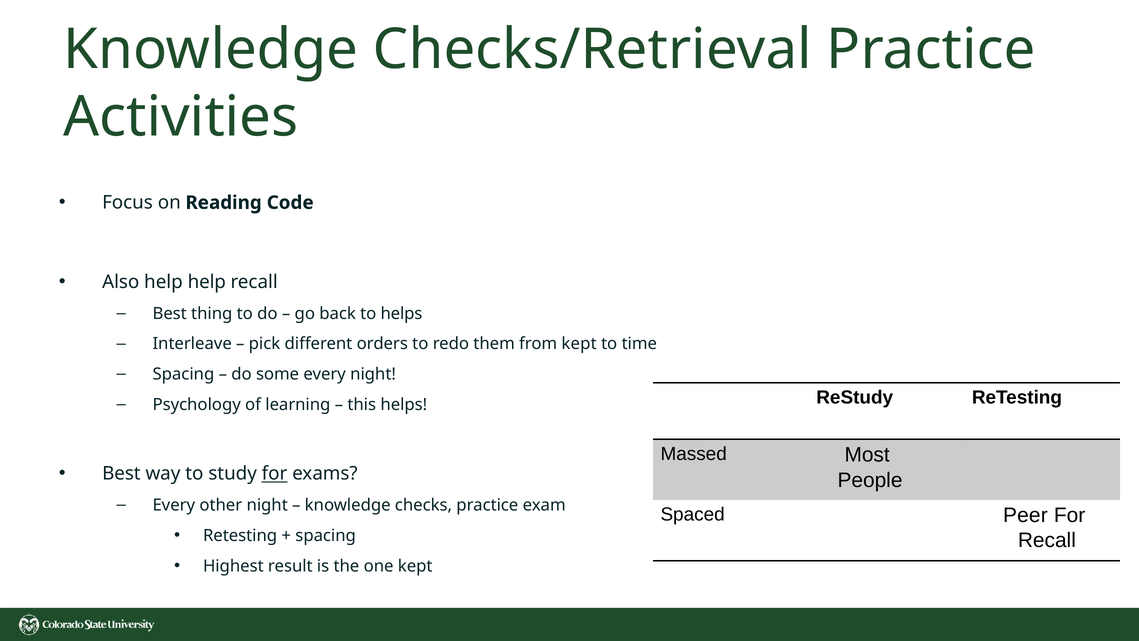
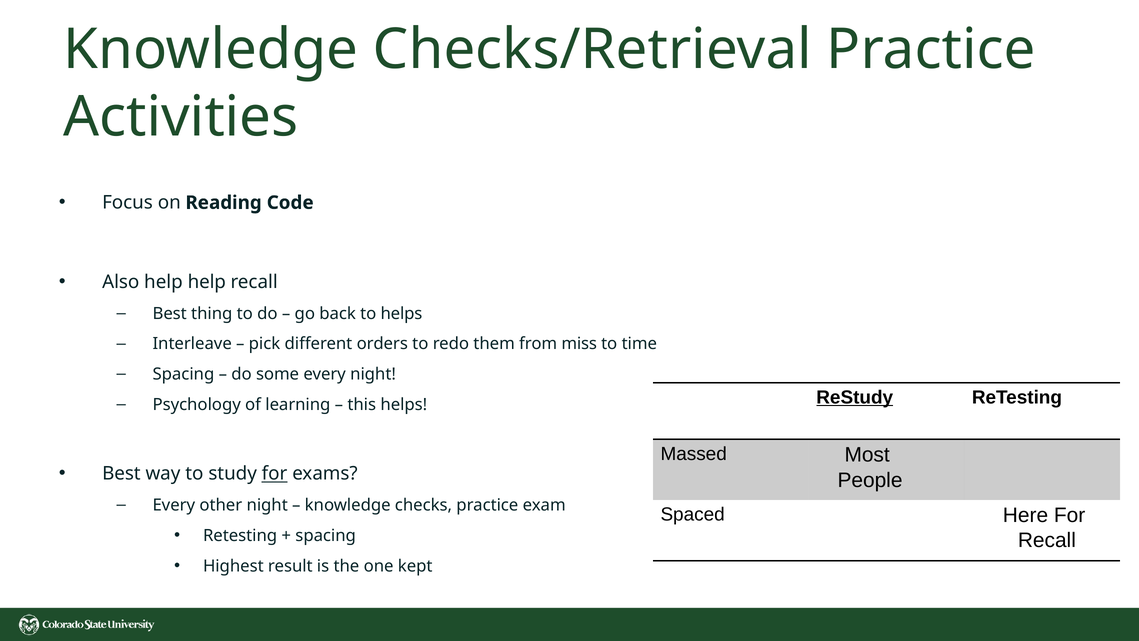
from kept: kept -> miss (579, 344)
ReStudy underline: none -> present (855, 397)
Peer: Peer -> Here (1025, 515)
